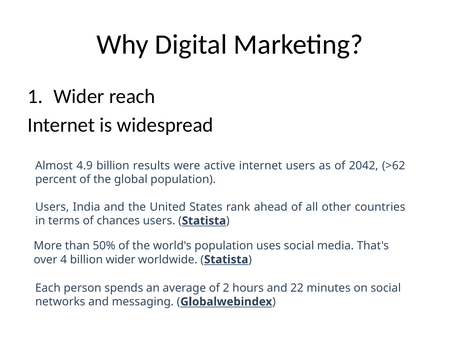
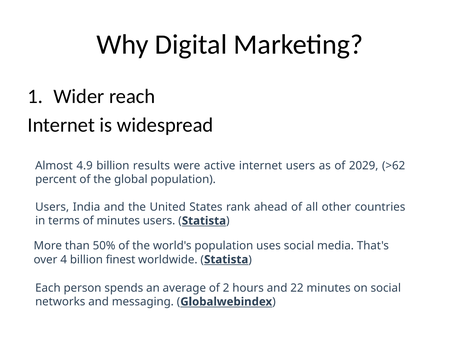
2042: 2042 -> 2029 (364, 166)
of chances: chances -> minutes (118, 221)
billion wider: wider -> finest (121, 260)
